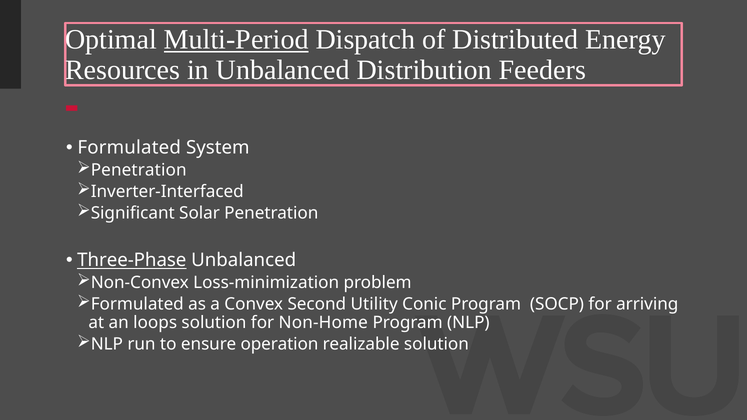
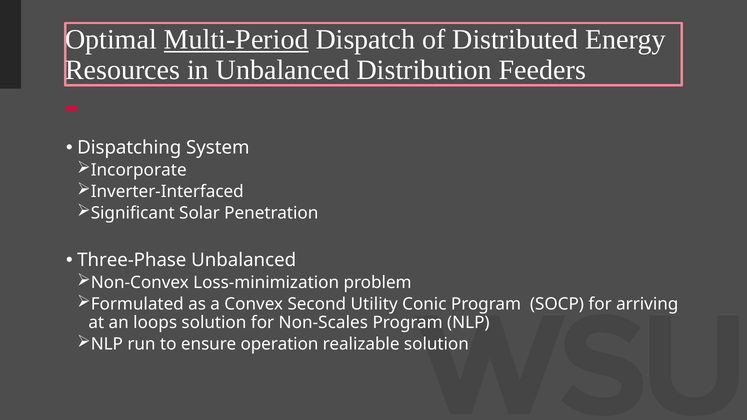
Formulated: Formulated -> Dispatching (129, 148)
Penetration: Penetration -> Incorporate (139, 170)
Three-Phase underline: present -> none (132, 260)
Non-Home: Non-Home -> Non-Scales (323, 323)
